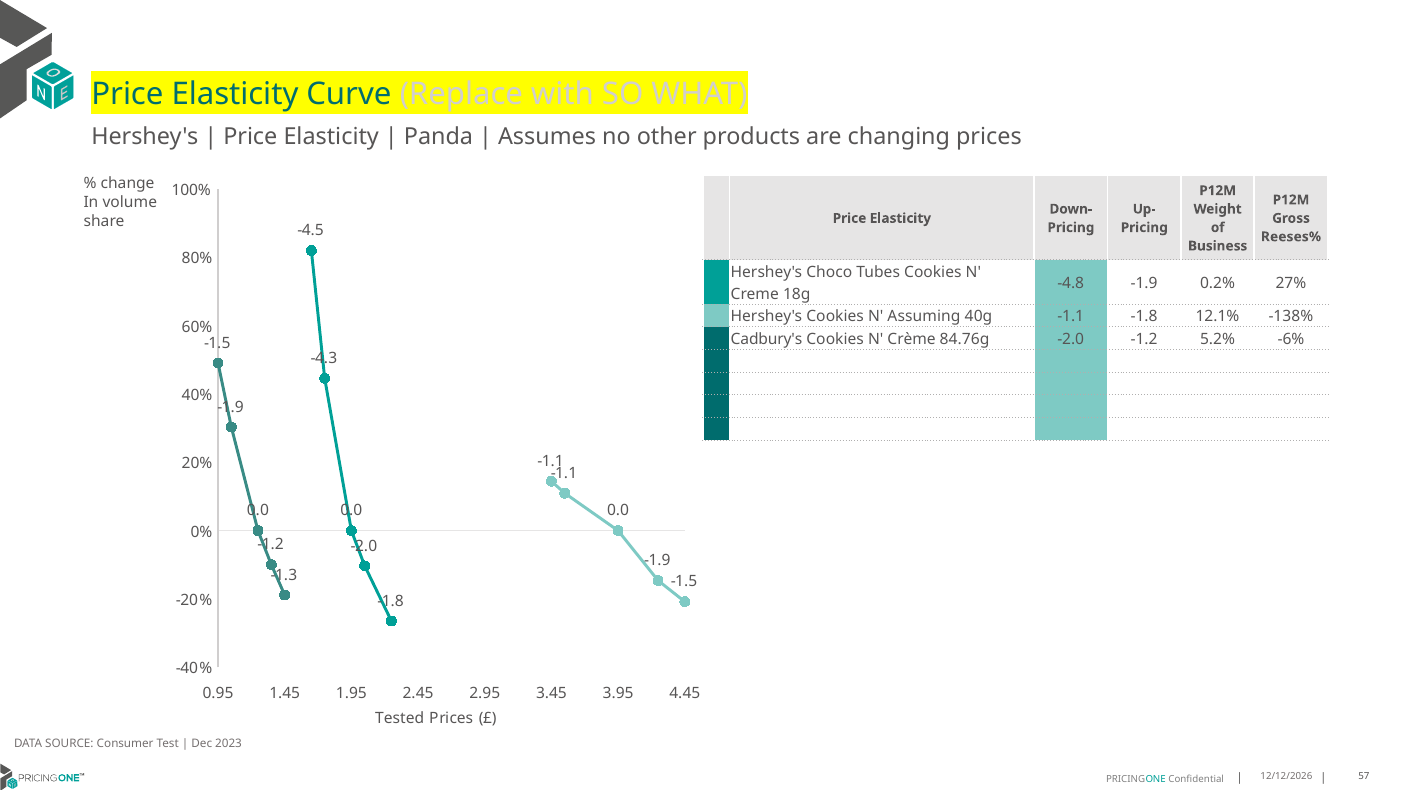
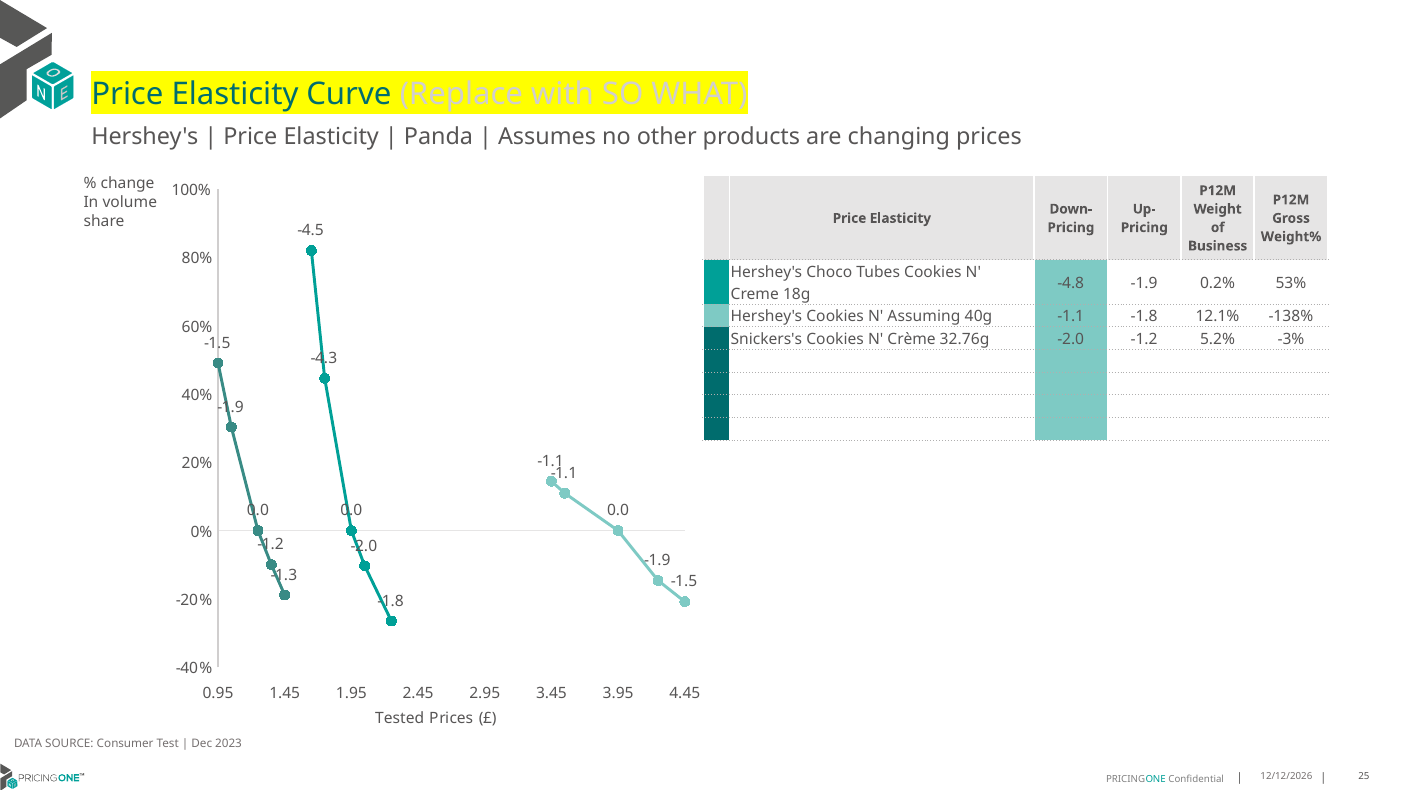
Reeses%: Reeses% -> Weight% (1291, 237)
27%: 27% -> 53% (1291, 283)
Cadbury's: Cadbury's -> Snickers's (766, 339)
84.76g: 84.76g -> 32.76g (965, 339)
-6%: -6% -> -3% (1291, 339)
57: 57 -> 25 (1364, 777)
